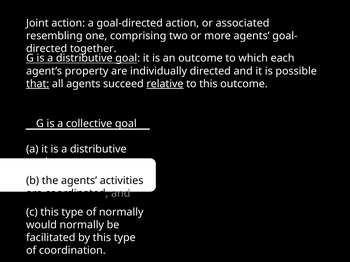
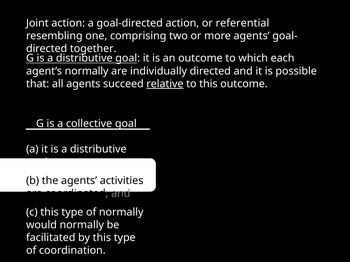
associated: associated -> referential (242, 23)
agent’s property: property -> normally (87, 71)
that underline: present -> none (38, 84)
